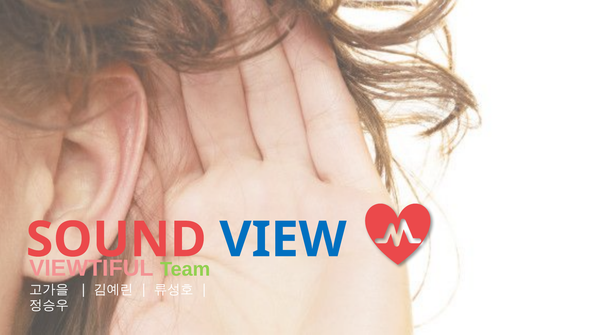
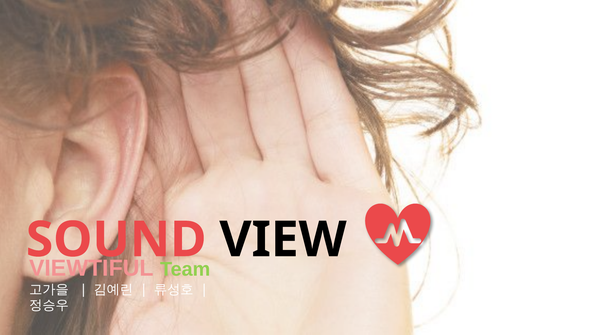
VIEW colour: blue -> black (283, 240)
